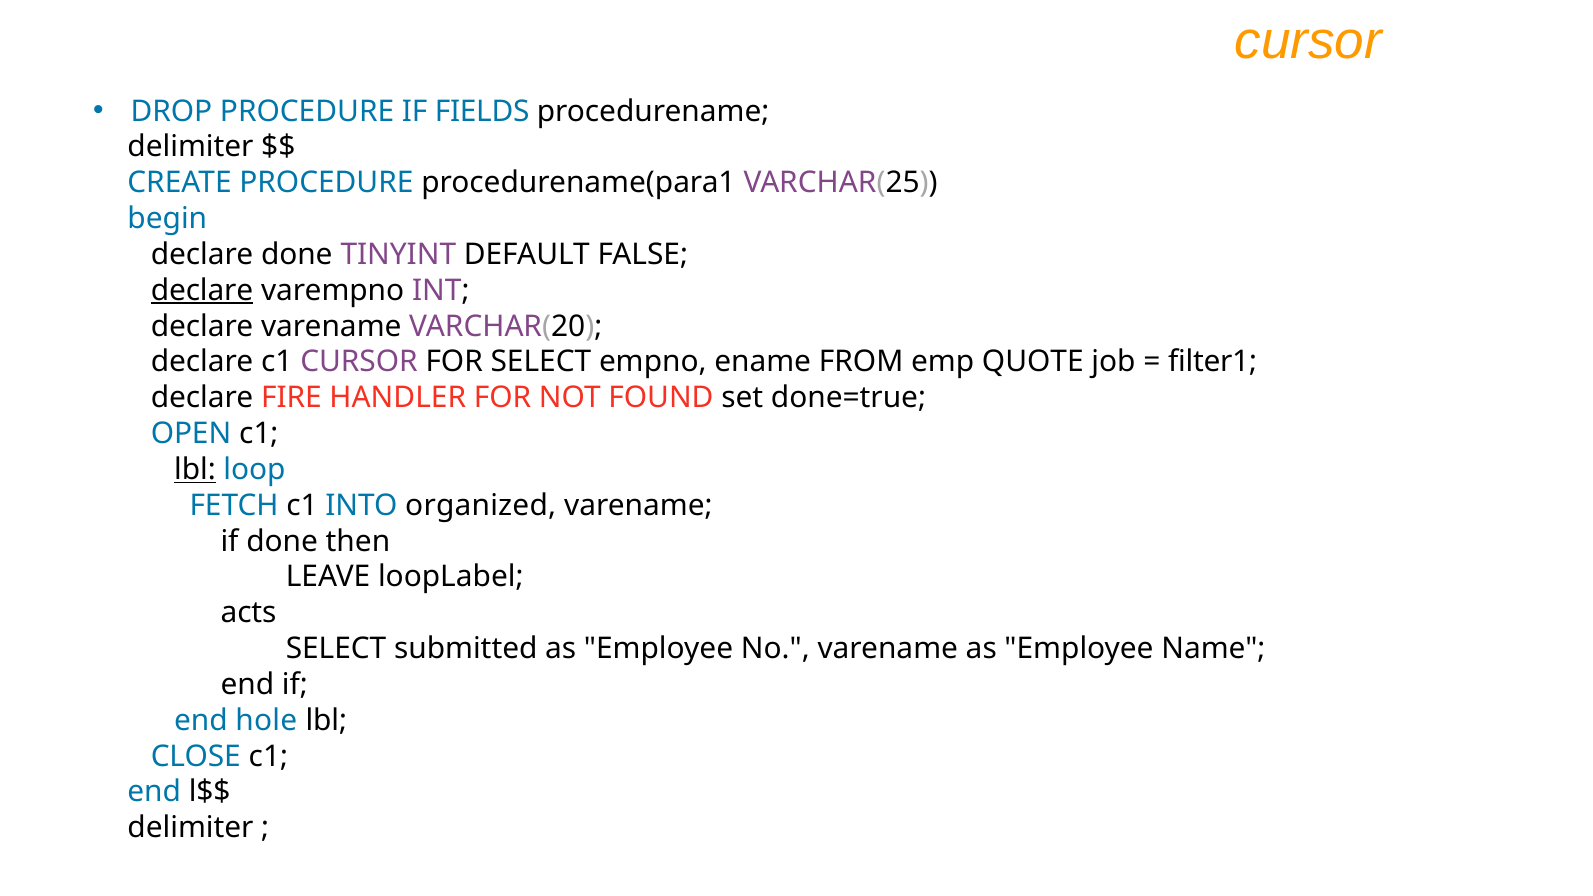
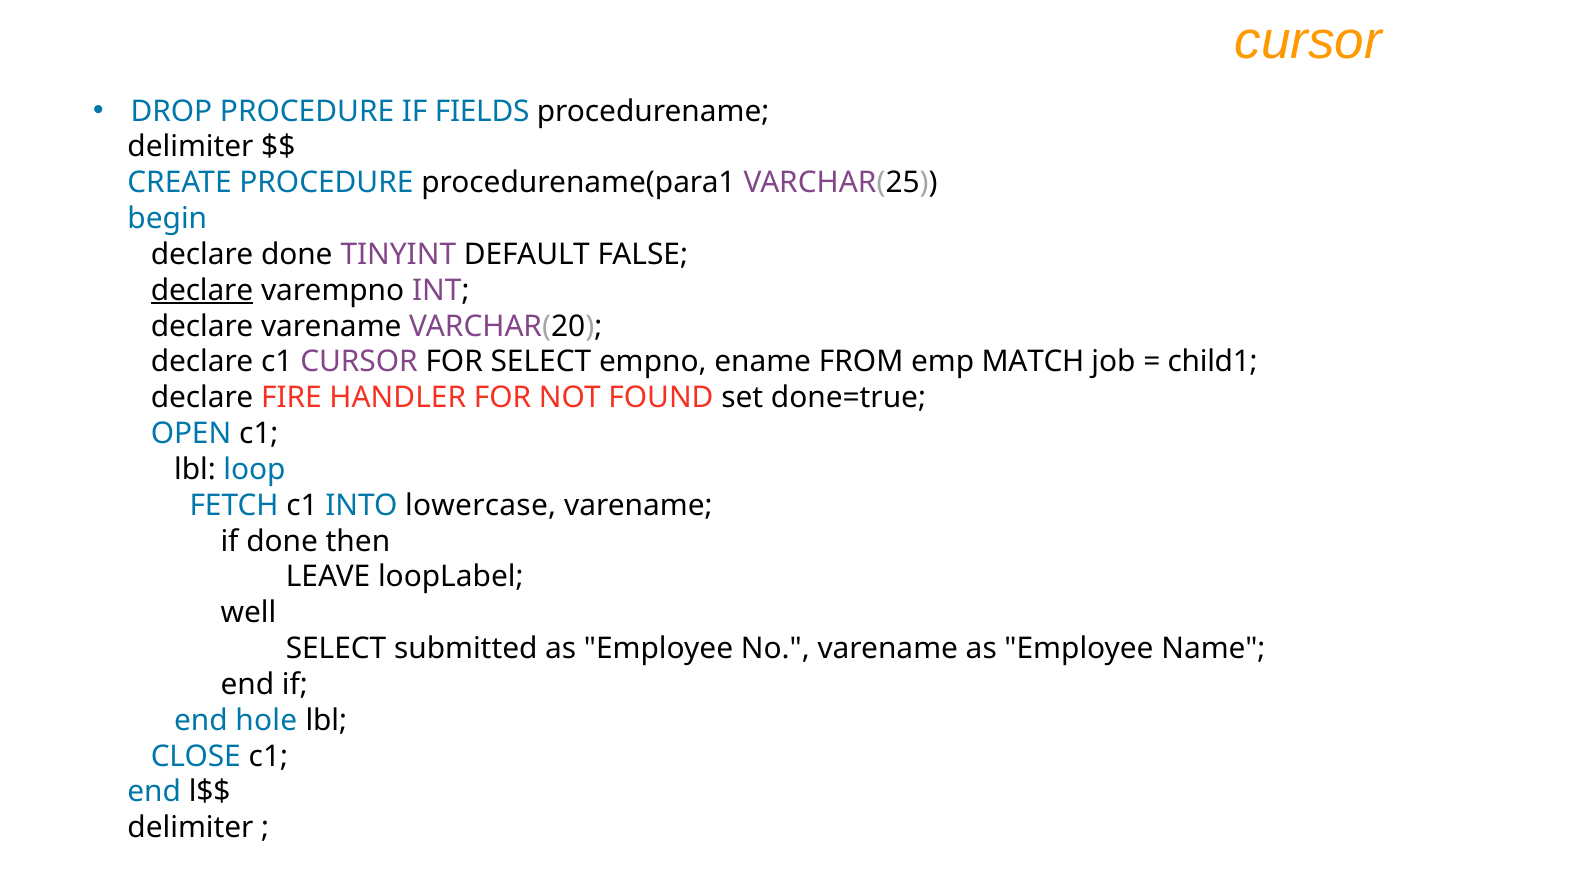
QUOTE: QUOTE -> MATCH (1033, 362)
filter1: filter1 -> child1 (1213, 362)
lbl underline: present -> none (195, 470)
organized: organized -> lowercase (481, 505)
acts: acts -> well (248, 613)
